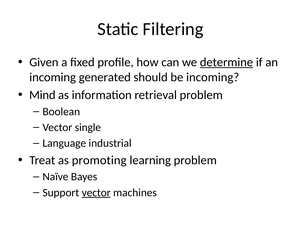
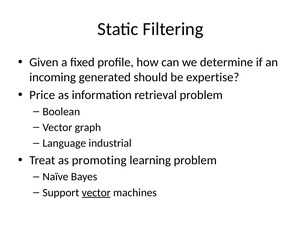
determine underline: present -> none (226, 63)
be incoming: incoming -> expertise (213, 78)
Mind: Mind -> Price (42, 95)
single: single -> graph (88, 128)
